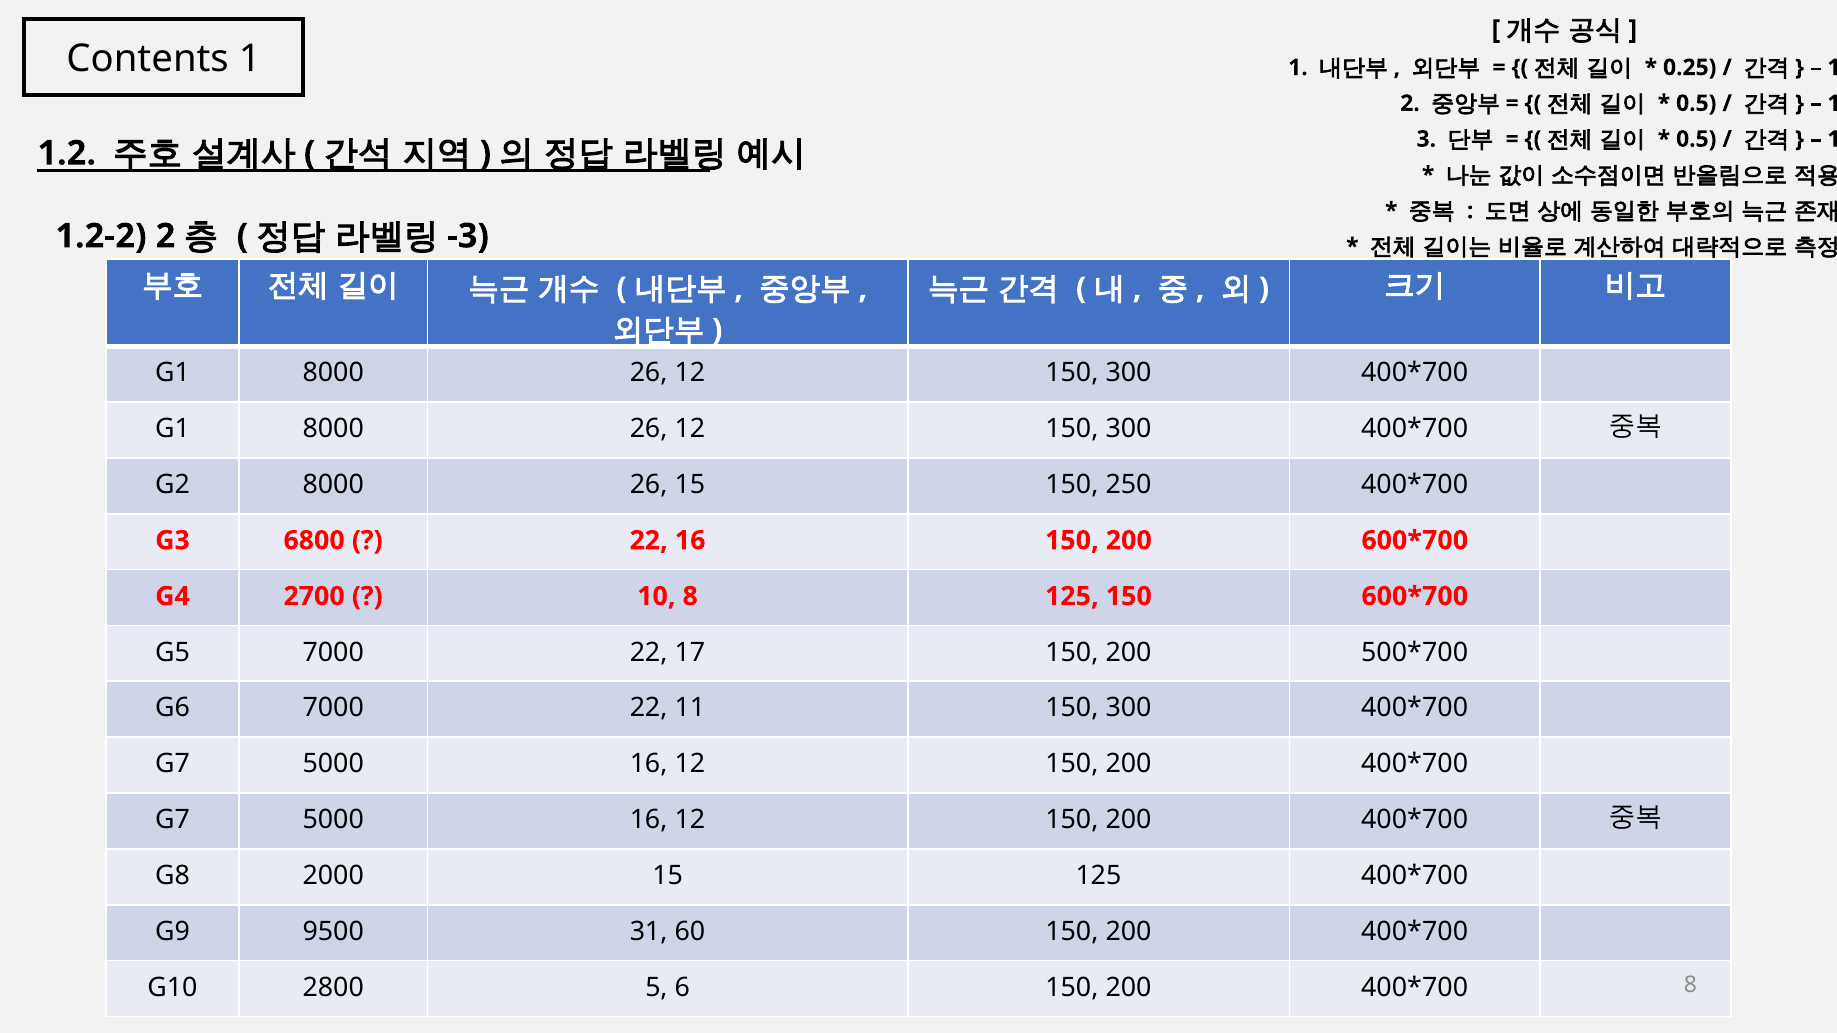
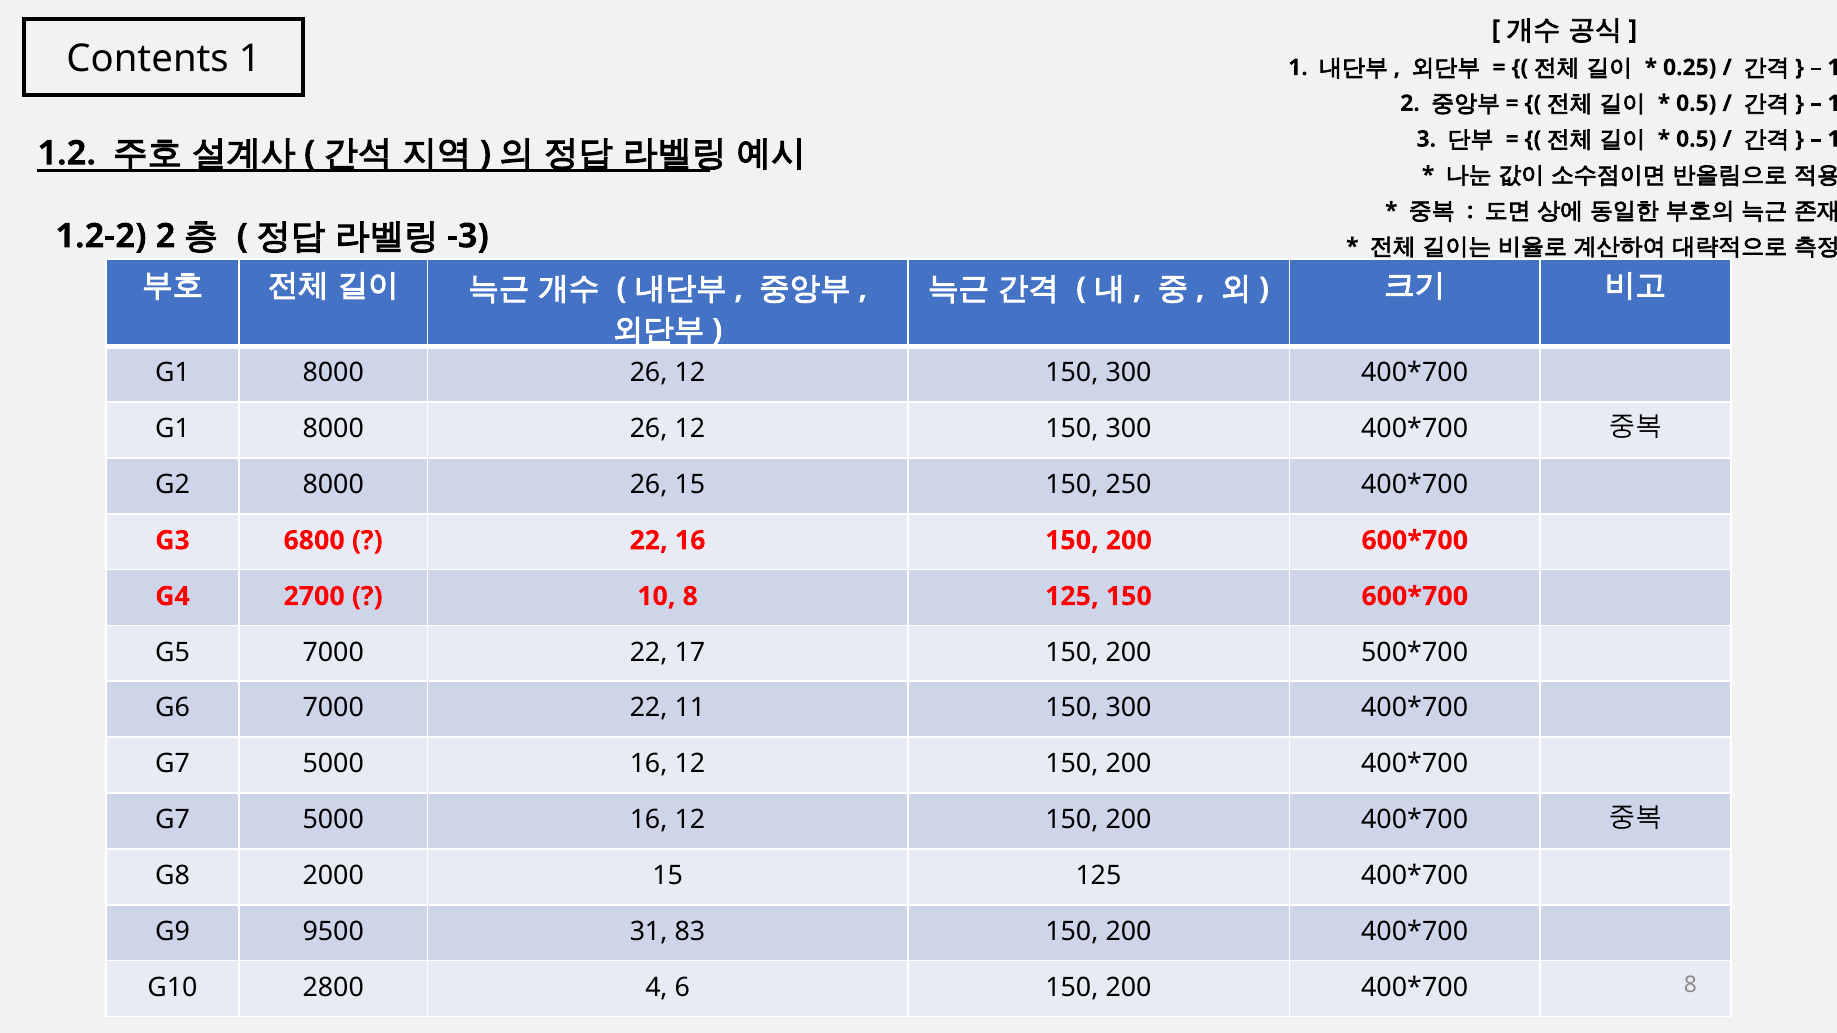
60: 60 -> 83 (690, 932)
5: 5 -> 4 (656, 988)
